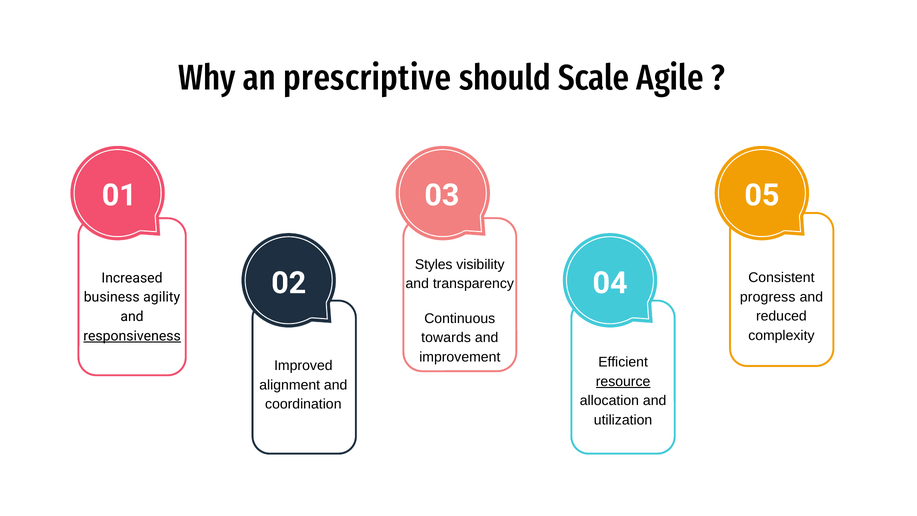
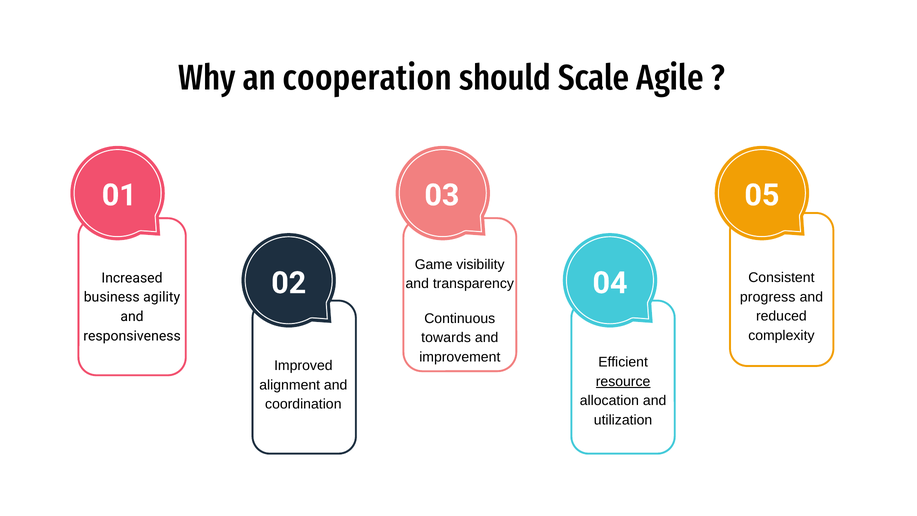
prescriptive: prescriptive -> cooperation (367, 78)
Styles: Styles -> Game (434, 264)
responsiveness underline: present -> none (132, 336)
